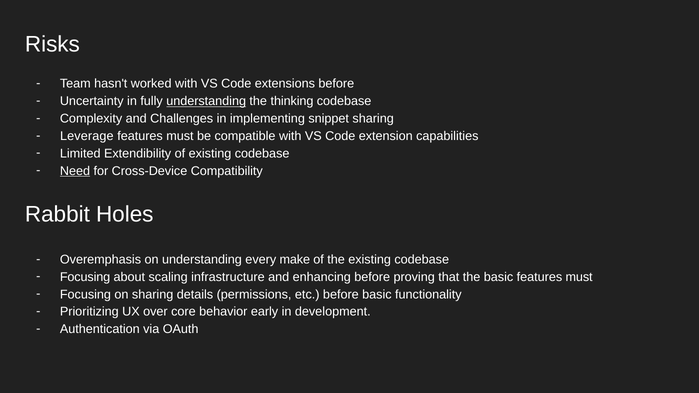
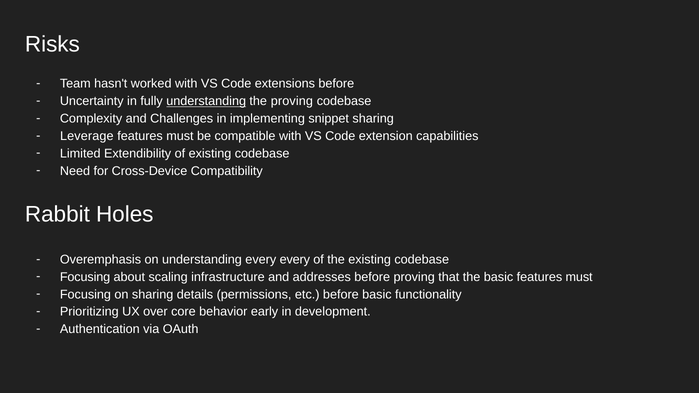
the thinking: thinking -> proving (292, 101)
Need underline: present -> none (75, 171)
every make: make -> every (295, 260)
enhancing: enhancing -> addresses (322, 277)
